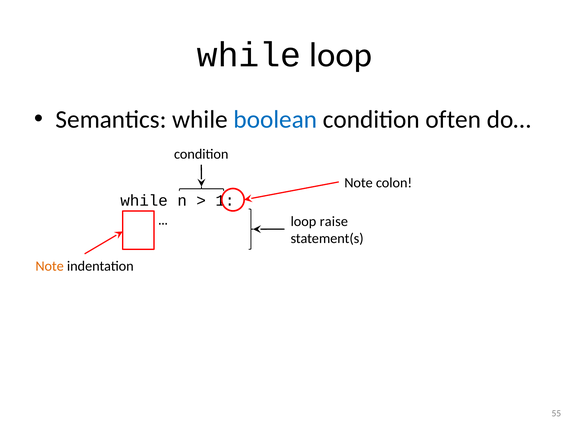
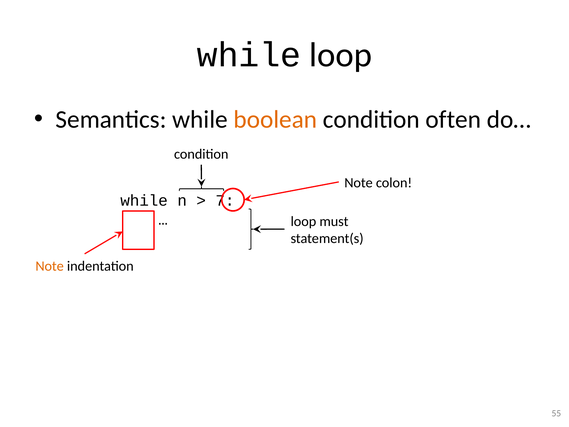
boolean colour: blue -> orange (275, 119)
1: 1 -> 7 (225, 201)
raise: raise -> must (334, 221)
